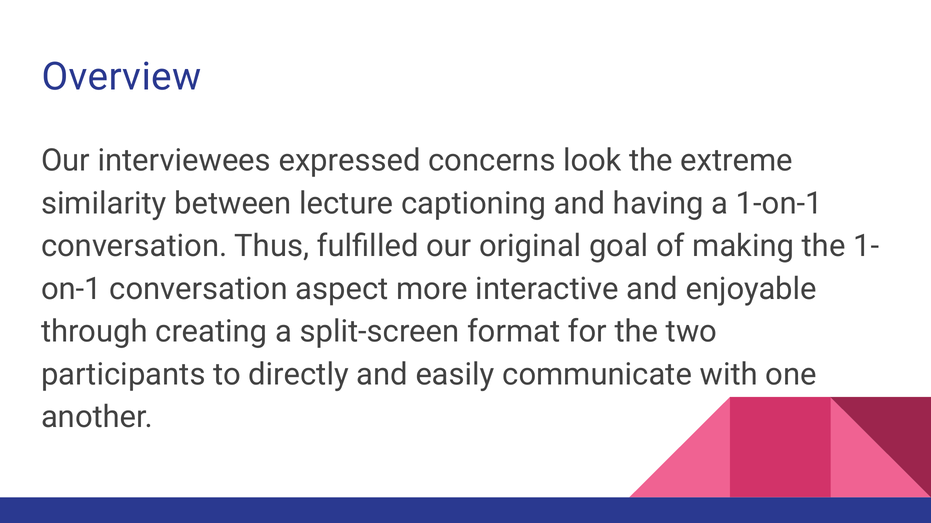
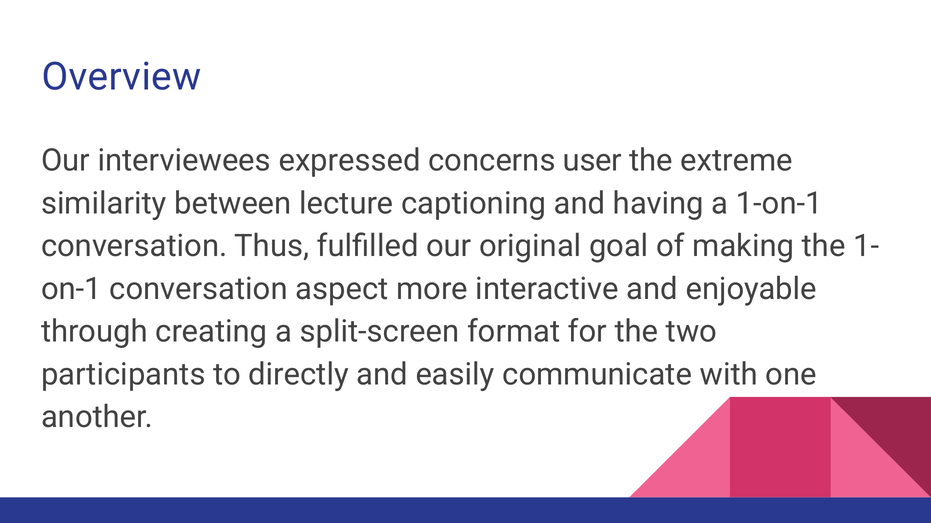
look: look -> user (592, 161)
